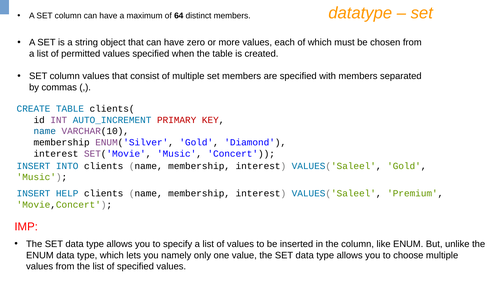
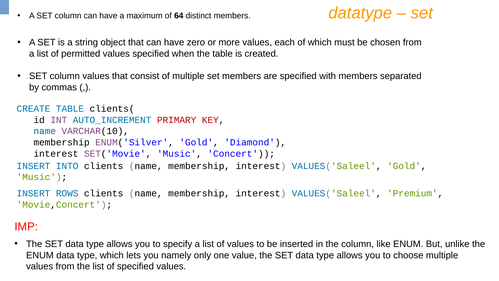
HELP: HELP -> ROWS (67, 193)
